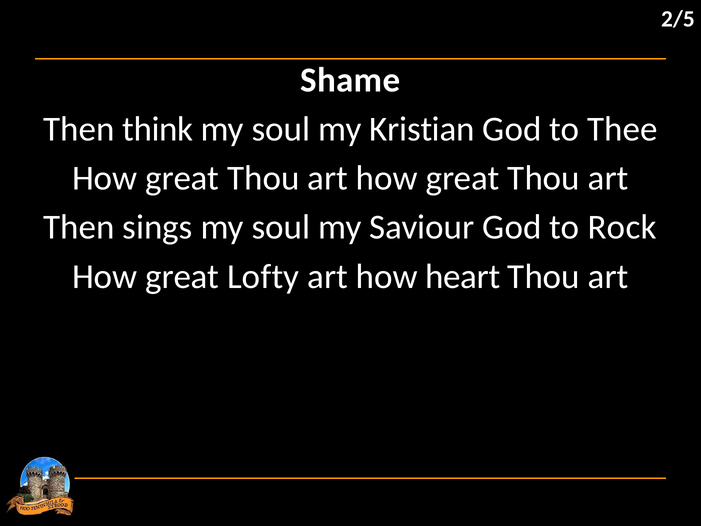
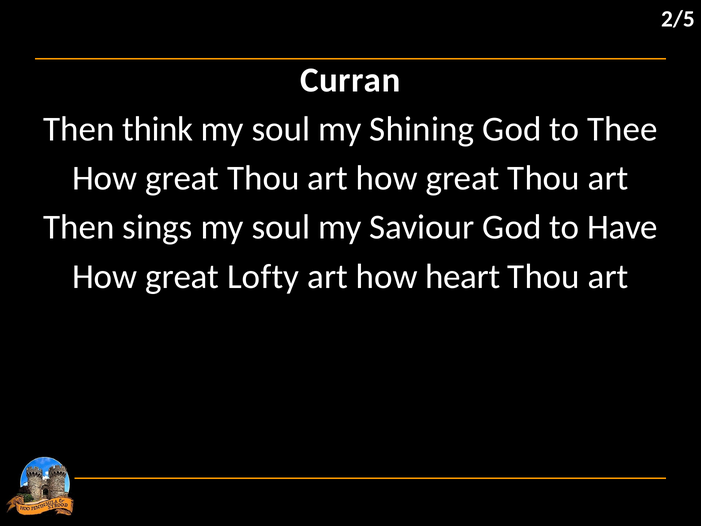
Shame: Shame -> Curran (350, 80)
Kristian: Kristian -> Shining (422, 129)
Rock: Rock -> Have (622, 227)
